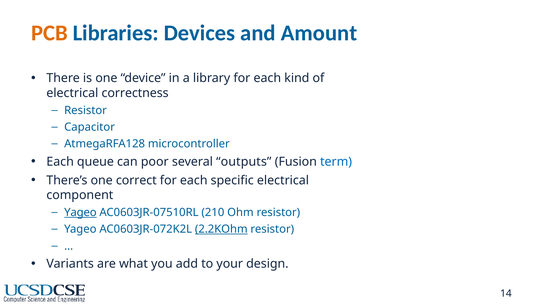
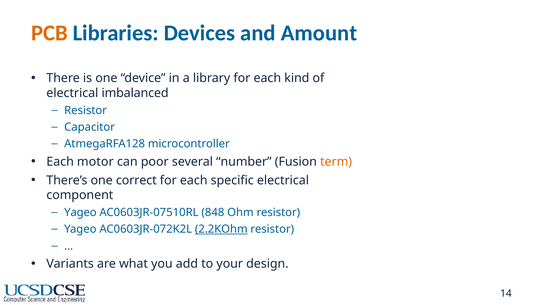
correctness: correctness -> imbalanced (135, 93)
queue: queue -> motor (95, 162)
outputs: outputs -> number (244, 162)
term colour: blue -> orange (336, 162)
Yageo underline: present -> none (80, 212)
210: 210 -> 848 (213, 212)
